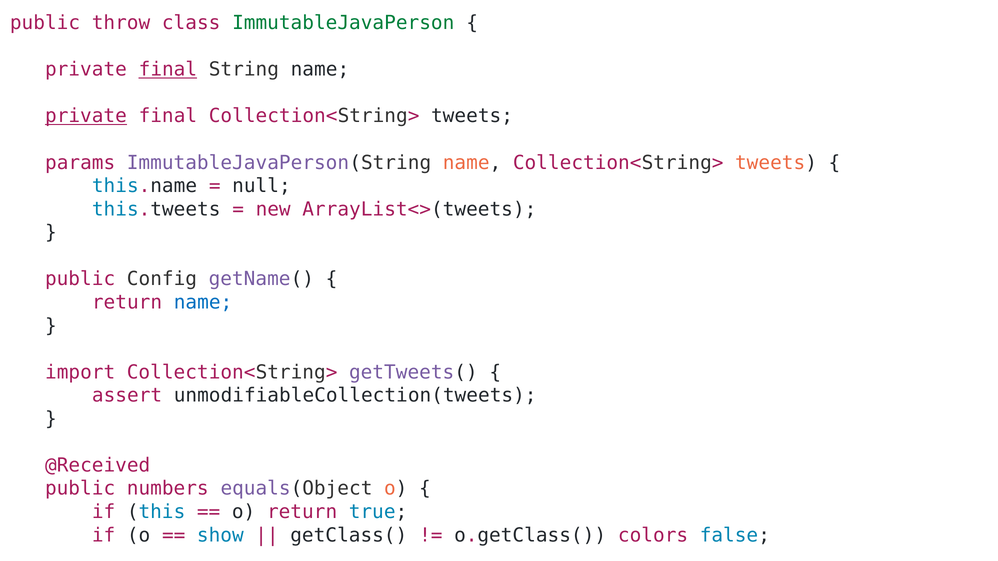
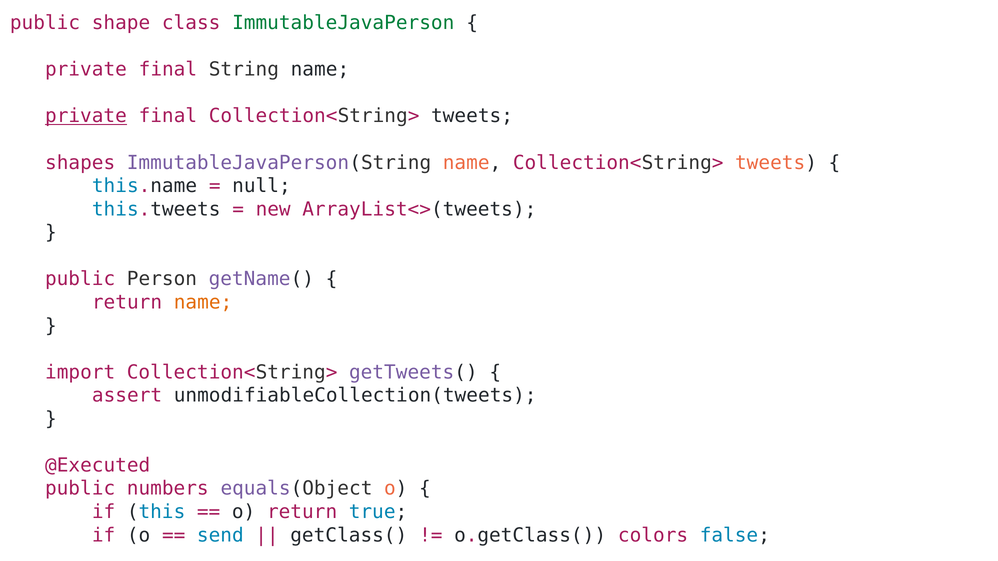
throw: throw -> shape (121, 23)
final underline: present -> none (168, 70)
params: params -> shapes (80, 163)
Config: Config -> Person (162, 279)
name colour: blue -> orange (203, 303)
@Received: @Received -> @Executed (98, 466)
show: show -> send (220, 536)
